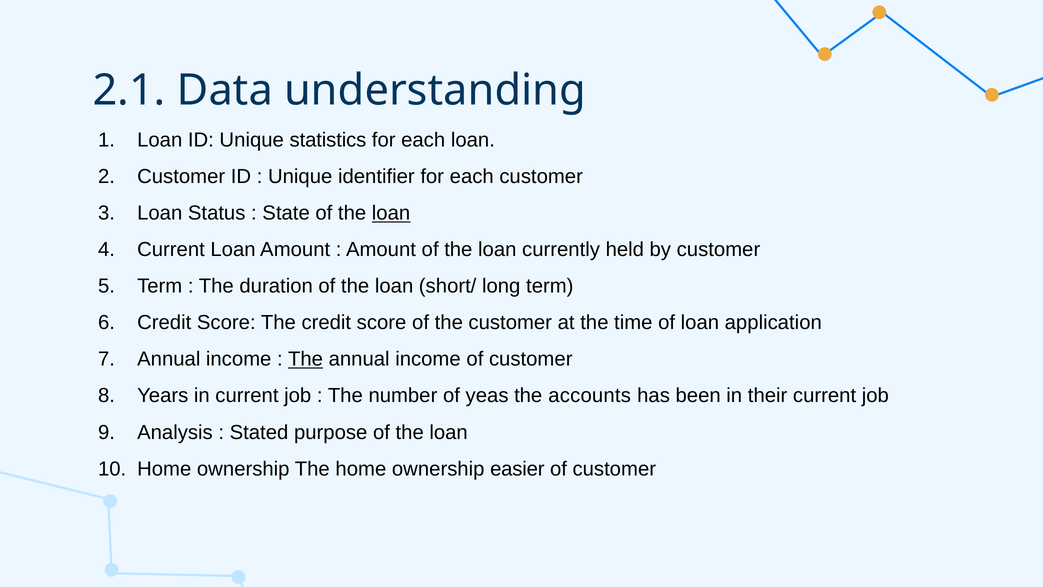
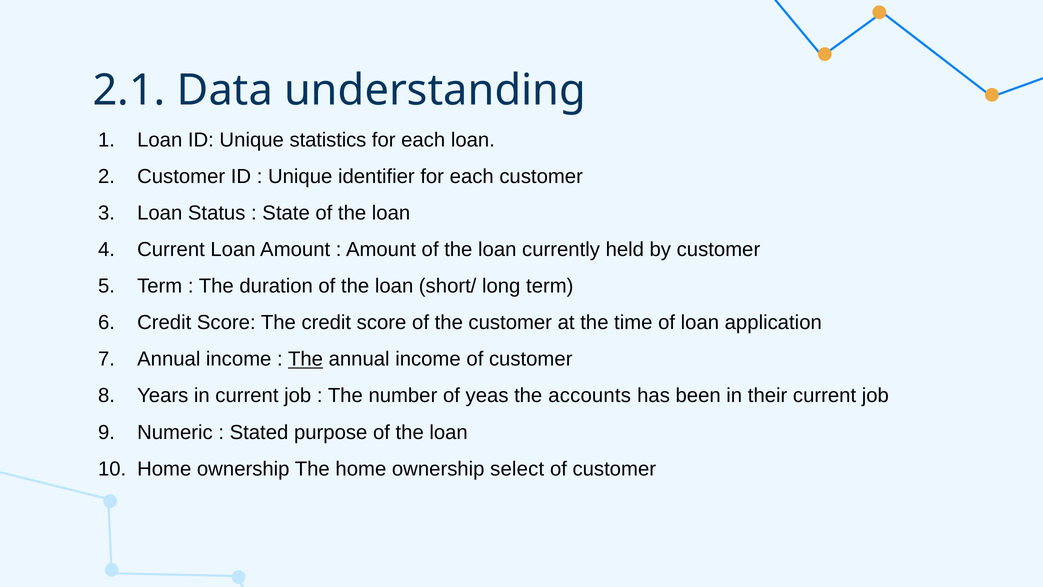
loan underline: present -> none (391, 213)
Analysis: Analysis -> Numeric (175, 432)
easier: easier -> select (517, 469)
